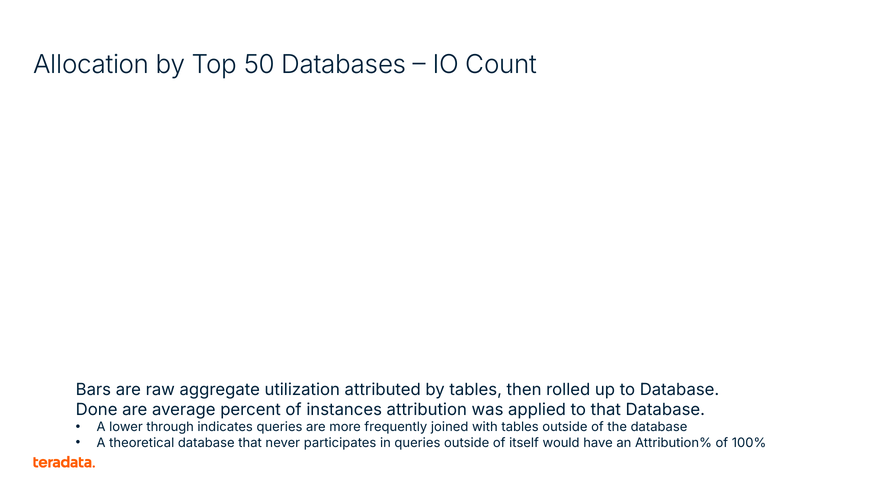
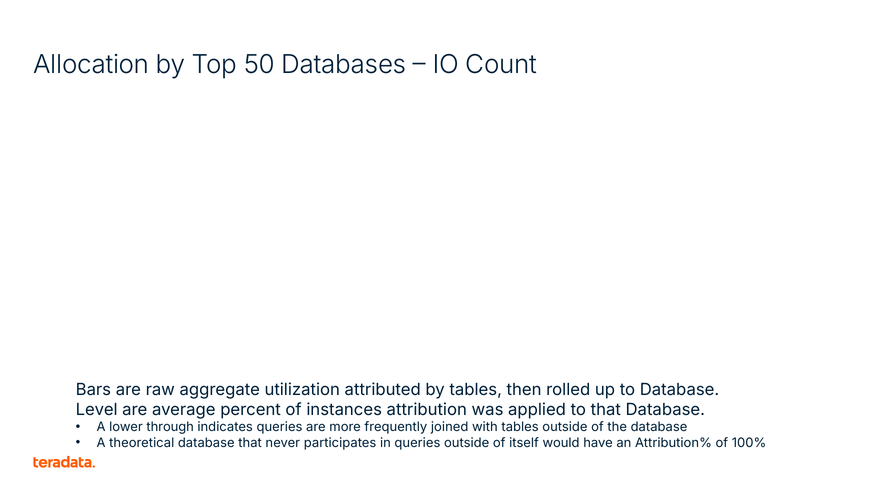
Done: Done -> Level (97, 410)
